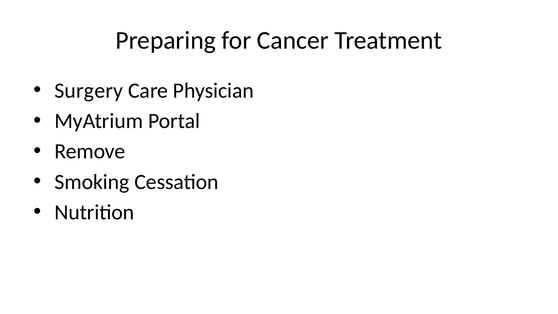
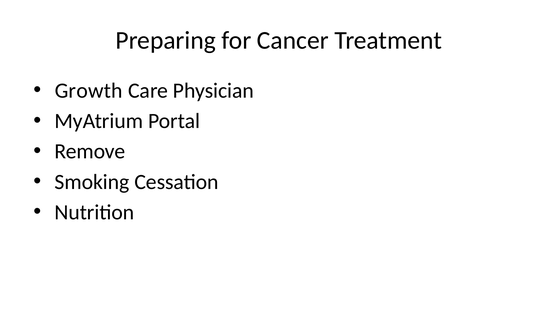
Surgery: Surgery -> Growth (89, 91)
